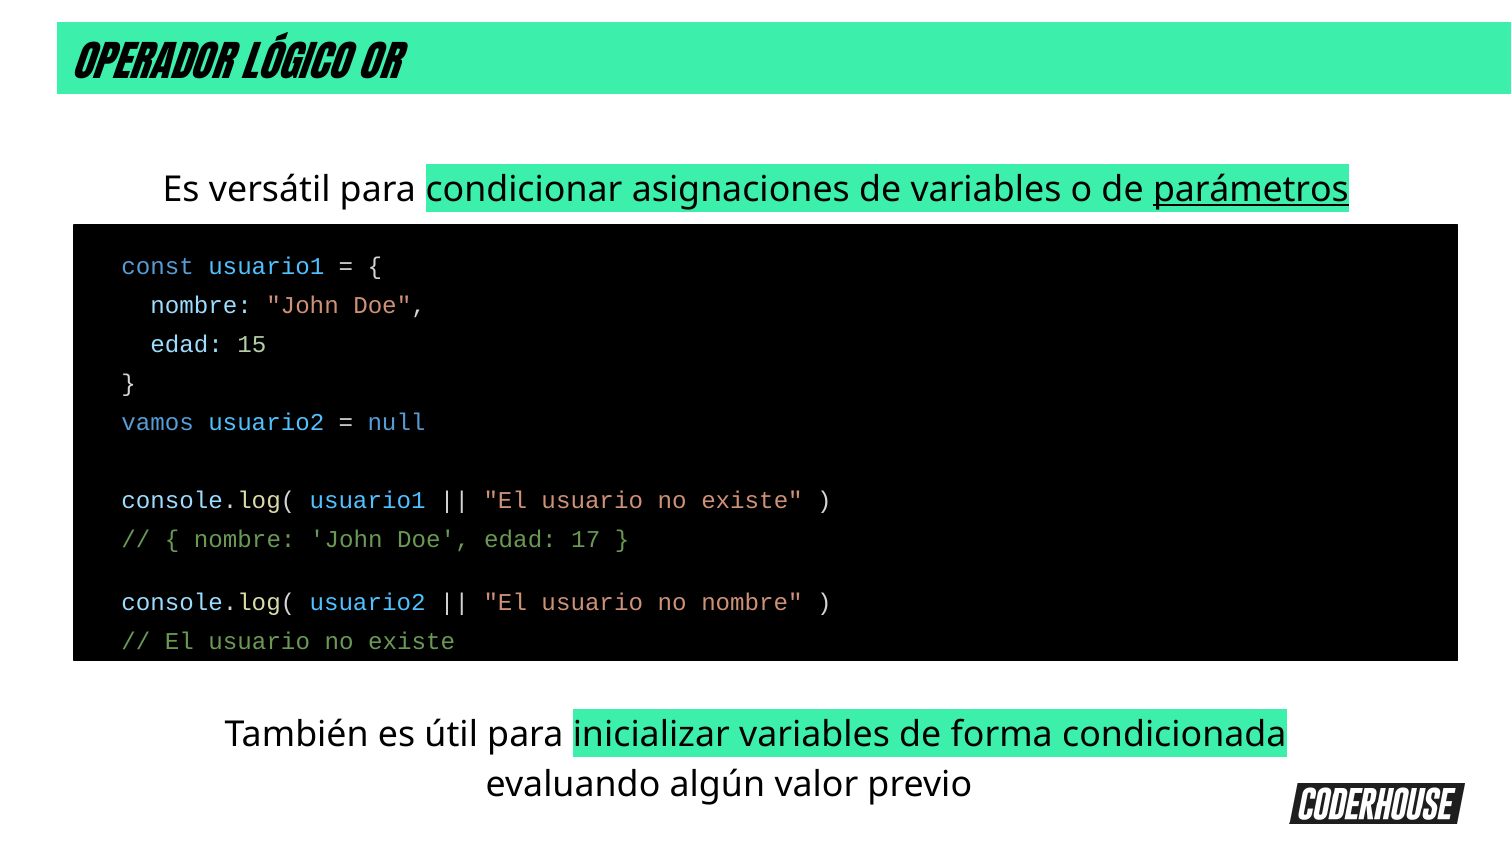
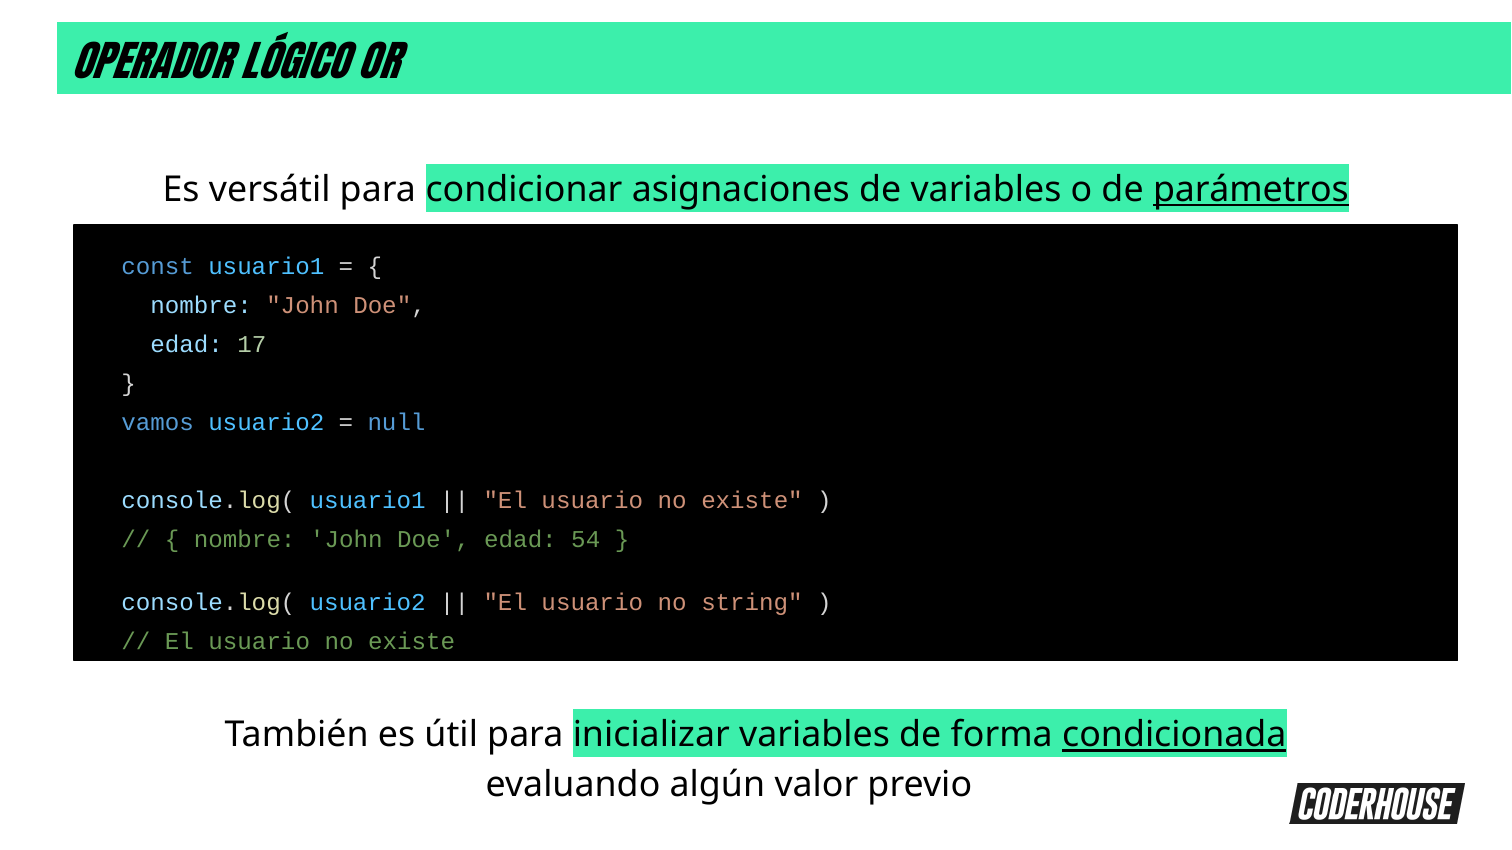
15: 15 -> 17 (252, 345)
17: 17 -> 54 (586, 540)
no nombre: nombre -> string (752, 603)
condicionada underline: none -> present (1174, 736)
